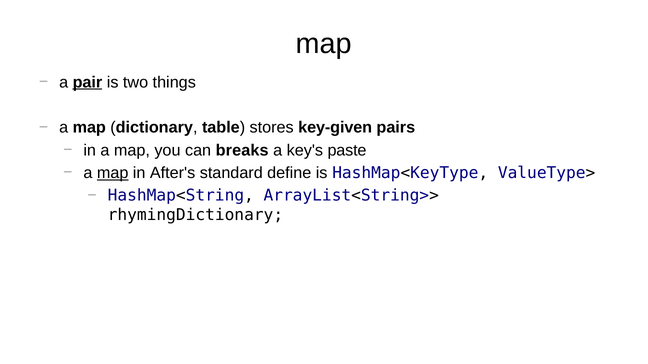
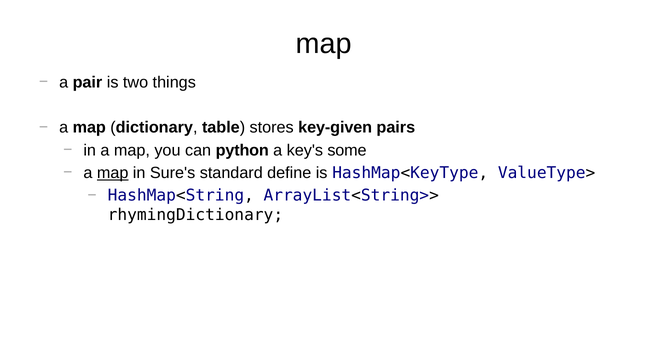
pair underline: present -> none (87, 82)
breaks: breaks -> python (242, 150)
paste: paste -> some (347, 150)
After's: After's -> Sure's (173, 173)
